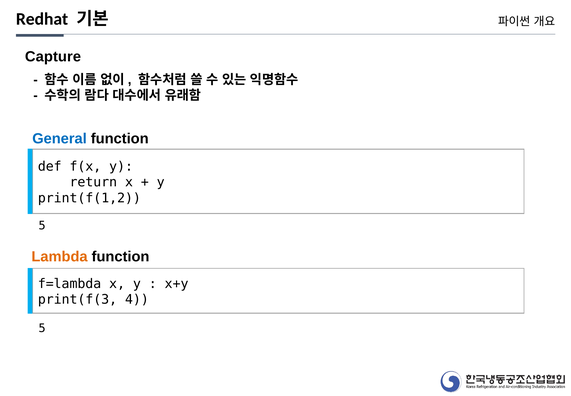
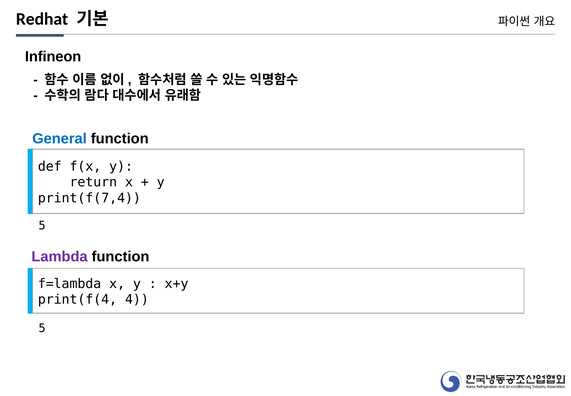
Capture: Capture -> Infineon (53, 56)
print(f(1,2: print(f(1,2 -> print(f(7,4 (89, 198)
Lambda colour: orange -> purple (60, 256)
print(f(3: print(f(3 -> print(f(4 (77, 299)
